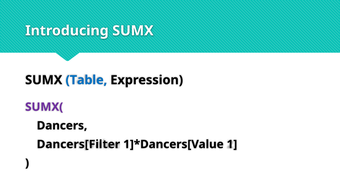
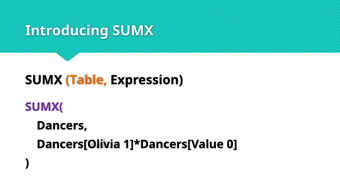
Table colour: blue -> orange (86, 80)
Dancers[Filter: Dancers[Filter -> Dancers[Olivia (79, 144)
1: 1 -> 0 (232, 144)
